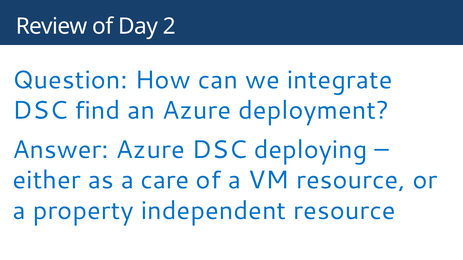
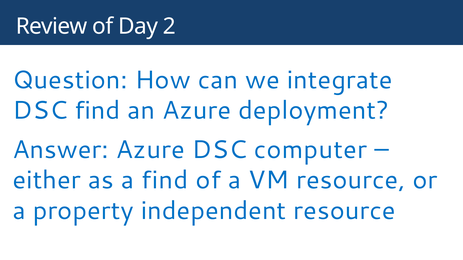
deploying: deploying -> computer (310, 150)
a care: care -> find (165, 180)
